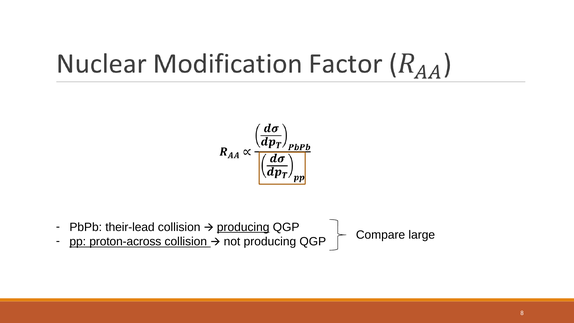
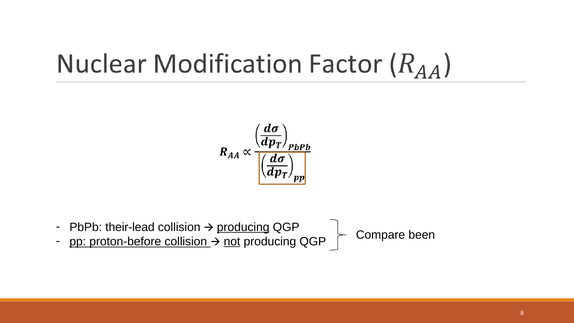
large: large -> been (422, 235)
proton-across: proton-across -> proton-before (125, 242)
not underline: none -> present (232, 242)
